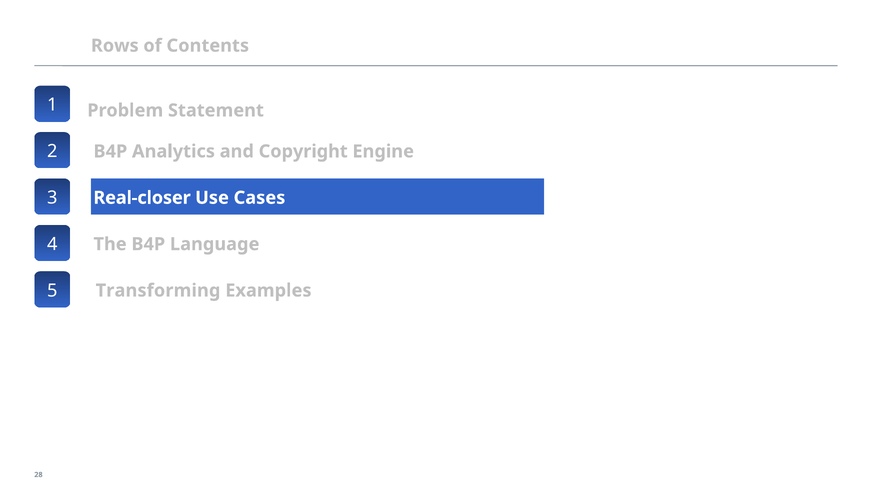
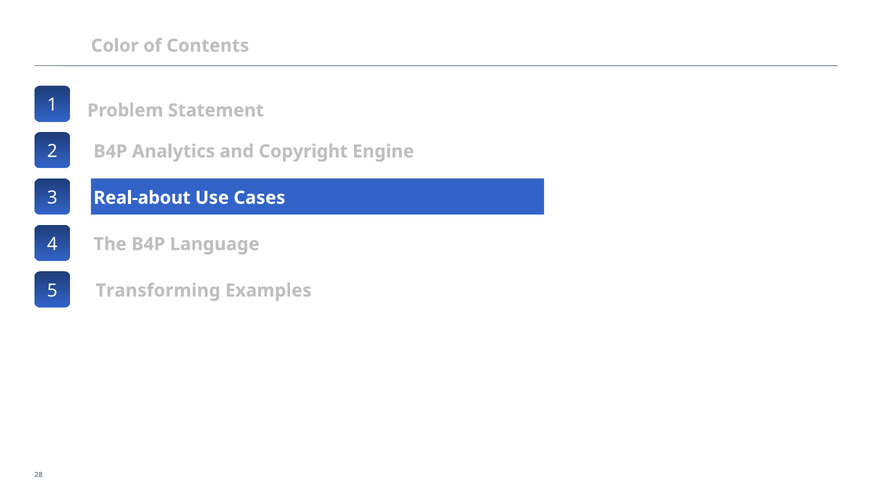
Rows: Rows -> Color (115, 46)
Real-closer: Real-closer -> Real-about (142, 198)
